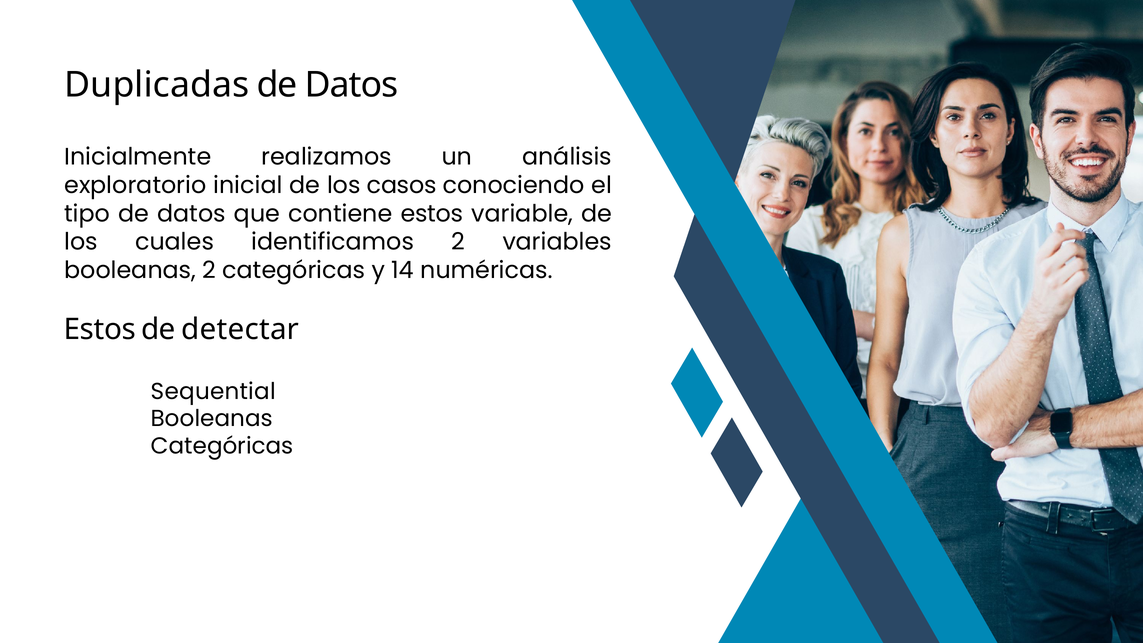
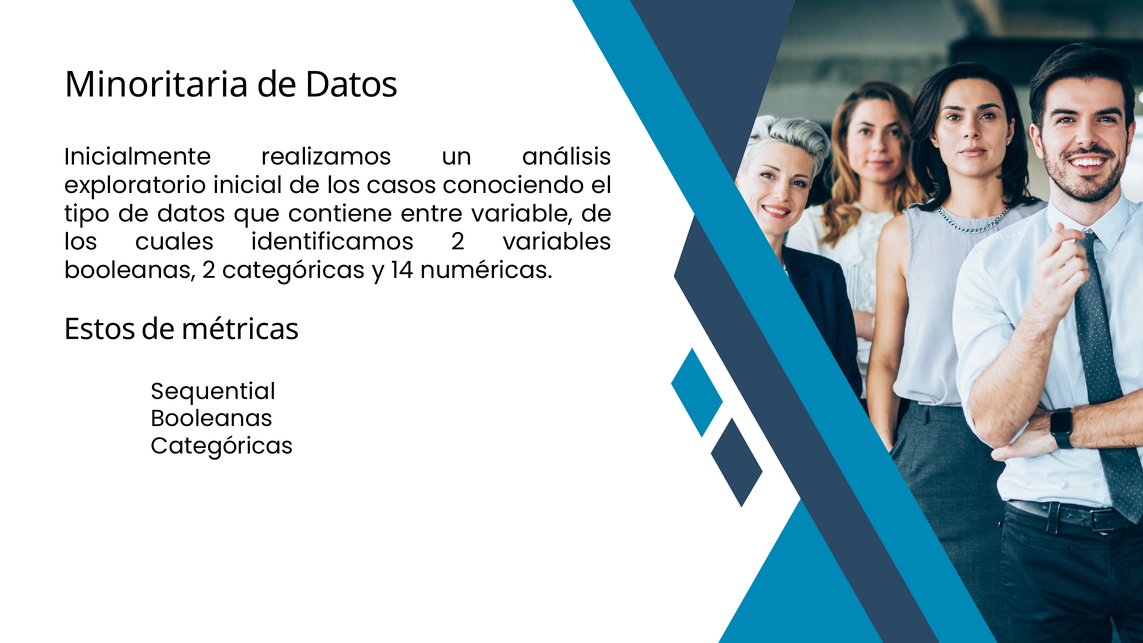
Duplicadas: Duplicadas -> Minoritaria (157, 85)
contiene estos: estos -> entre (432, 214)
detectar: detectar -> métricas (240, 330)
